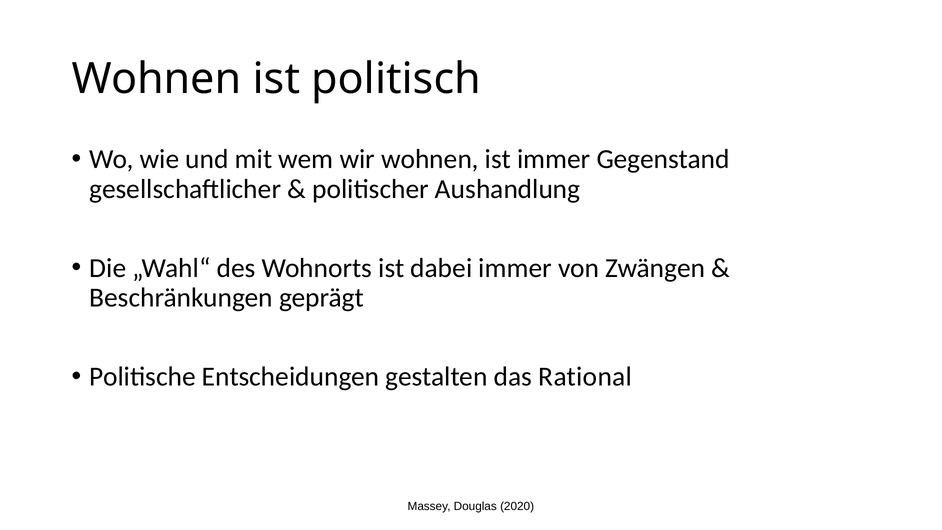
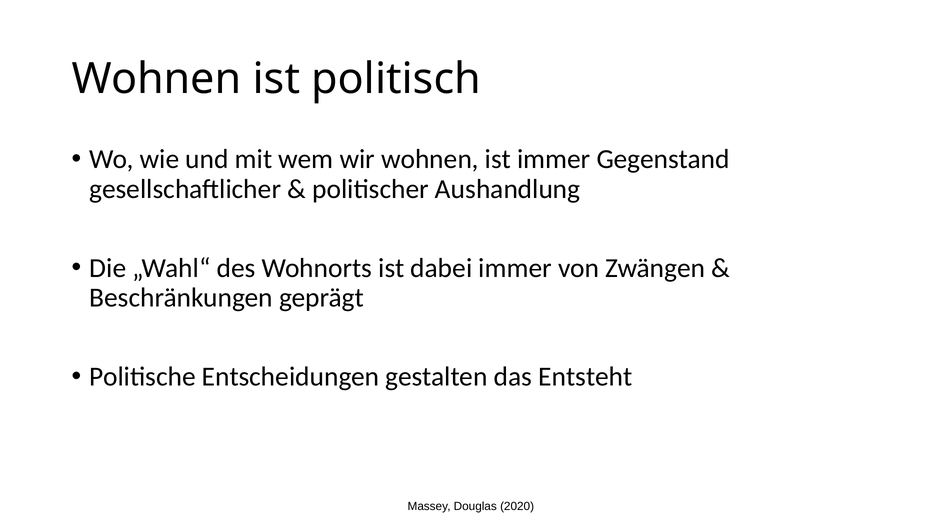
Rational: Rational -> Entsteht (585, 377)
